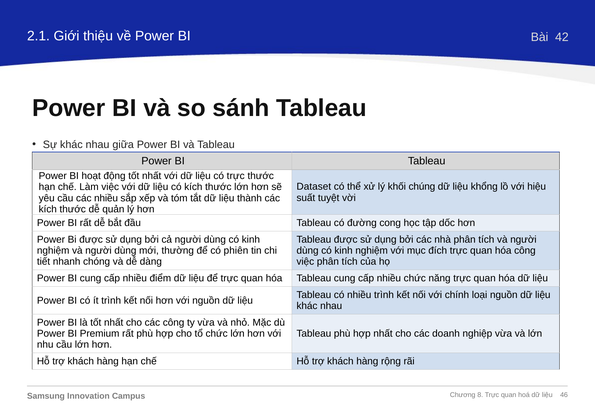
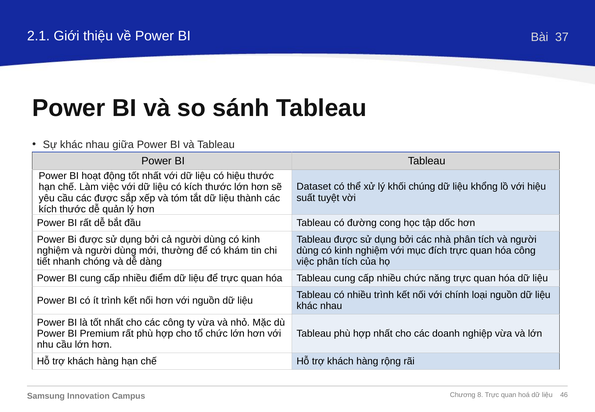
42: 42 -> 37 (562, 37)
có trực: trực -> hiệu (236, 176)
các nhiều: nhiều -> được (106, 198)
phiên: phiên -> khám (236, 251)
